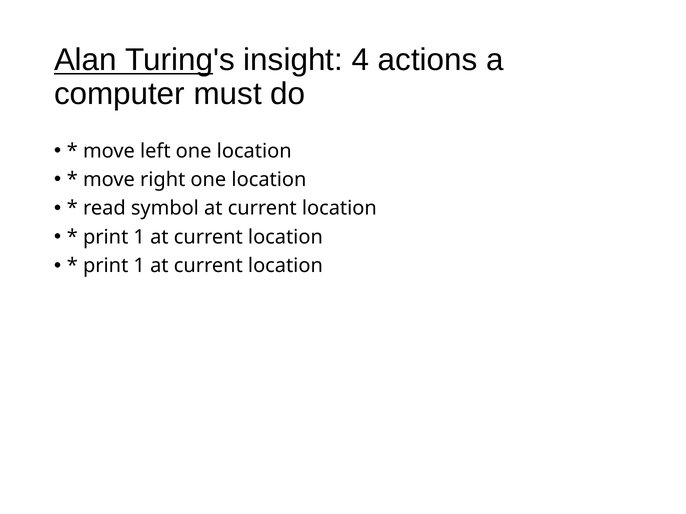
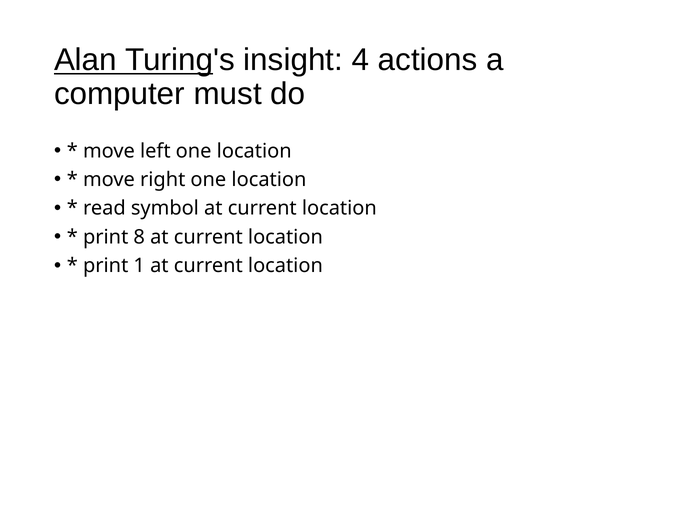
1: 1 -> 8 (139, 237)
